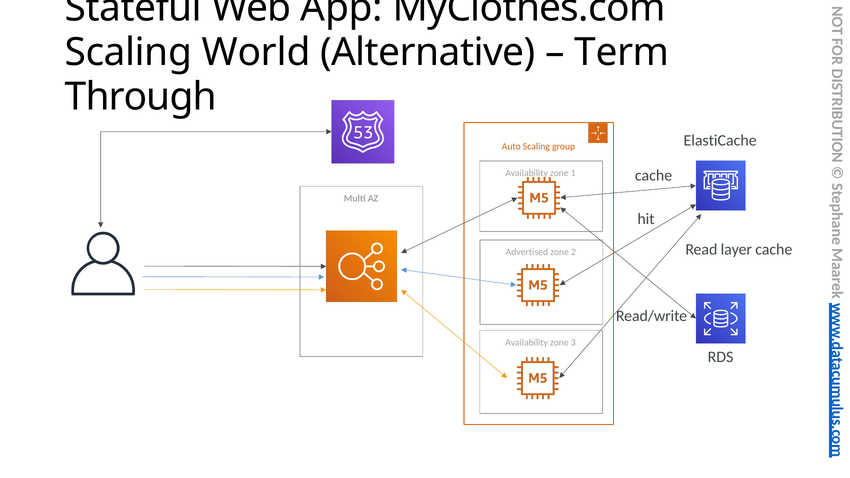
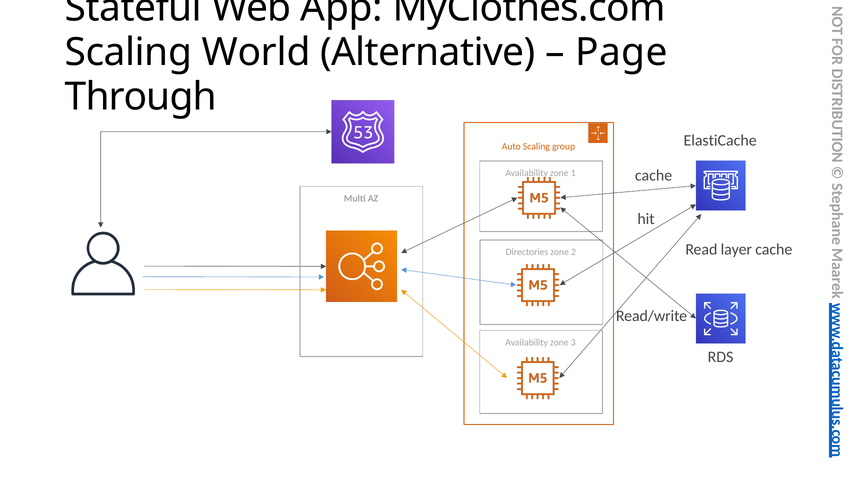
Term: Term -> Page (622, 52)
Advertised: Advertised -> Directories (527, 252)
